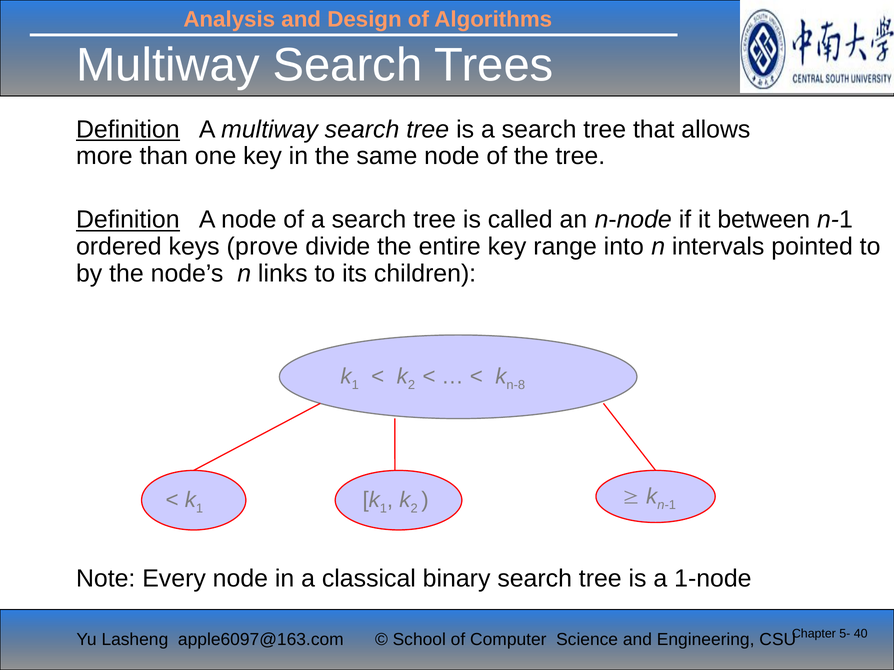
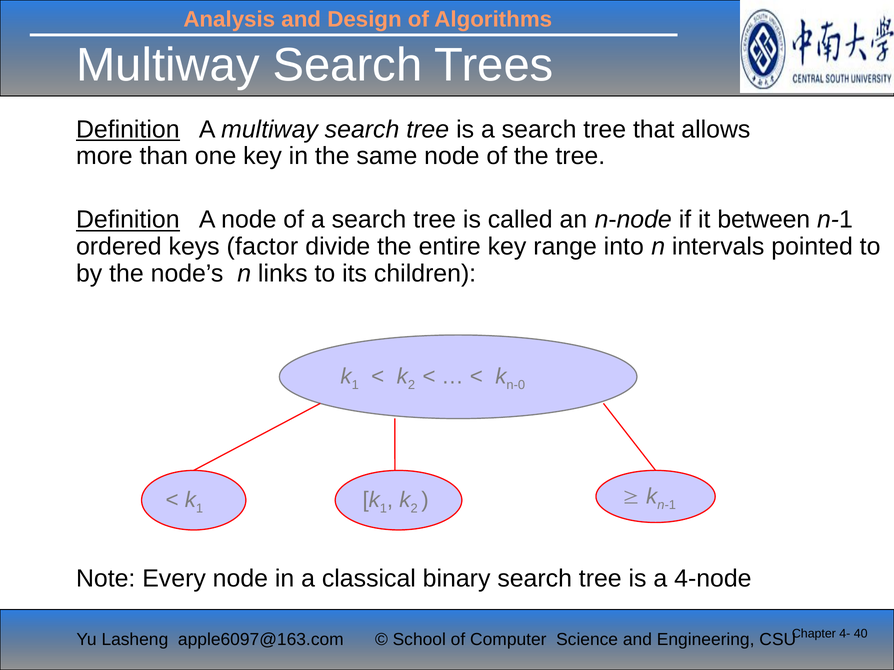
prove: prove -> factor (262, 247)
n-8: n-8 -> n-0 (516, 386)
1-node: 1-node -> 4-node (713, 579)
5-: 5- -> 4- (845, 634)
